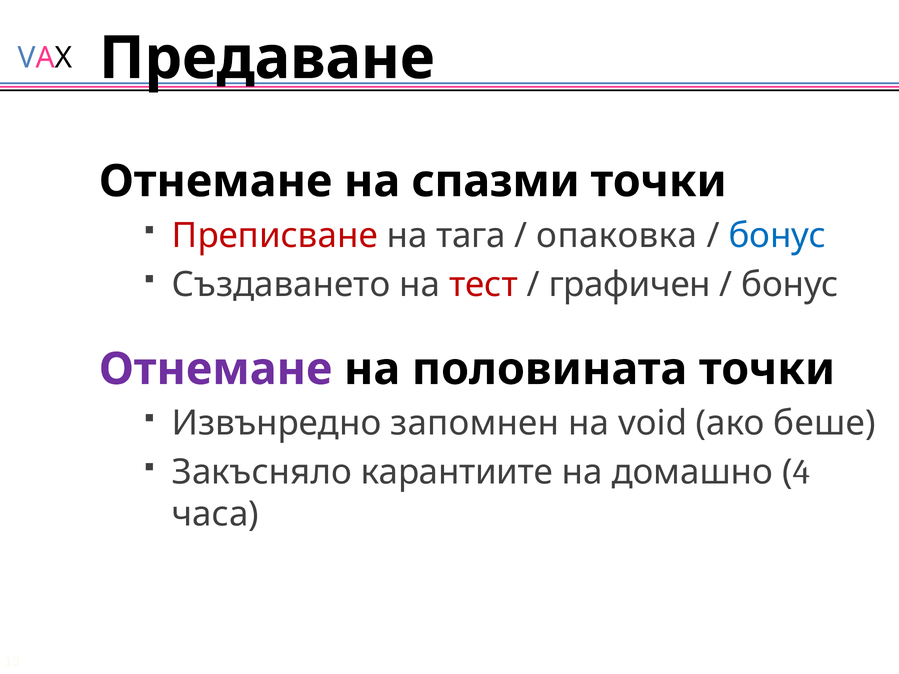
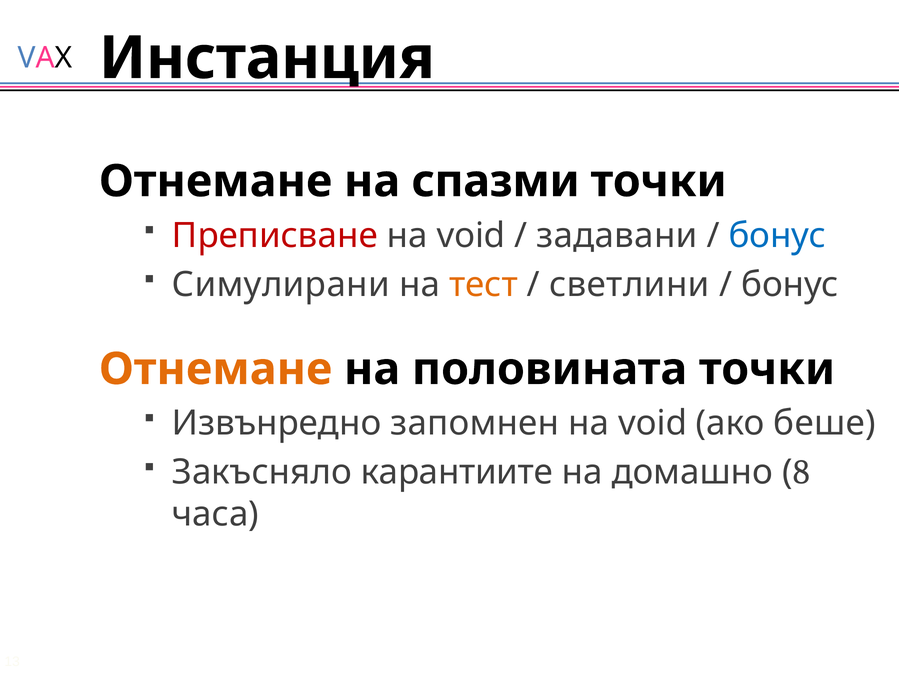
Предаване: Предаване -> Инстанция (267, 58)
тага: тага -> void (471, 236)
опаковка: опаковка -> задавани (617, 236)
Създаването: Създаването -> Симулирани (281, 285)
тест colour: red -> orange (483, 285)
графичен: графичен -> светлини (629, 285)
Отнемане colour: purple -> orange (216, 369)
4: 4 -> 8 (801, 473)
